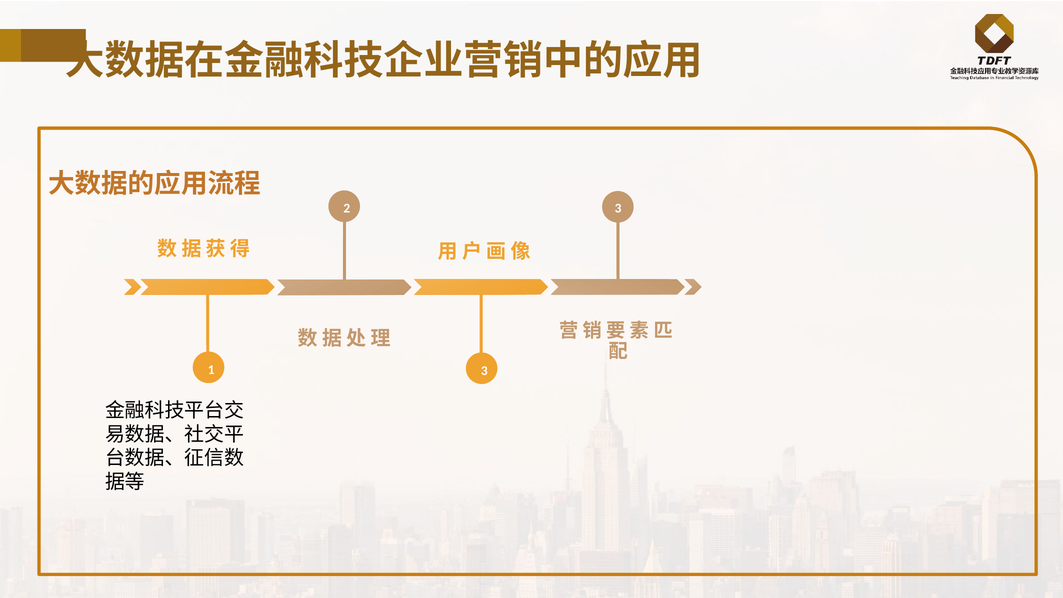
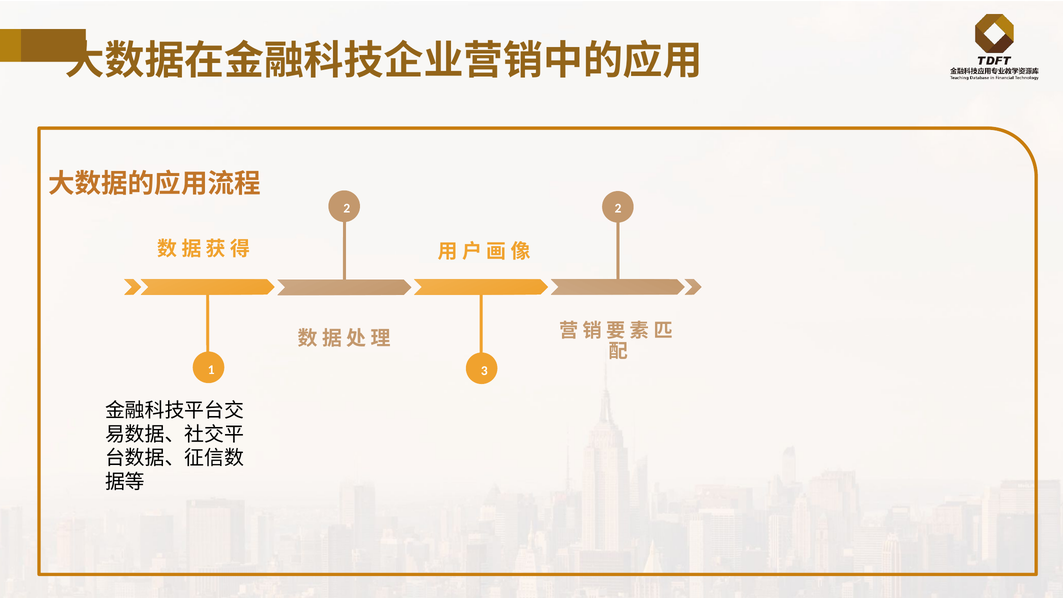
2 3: 3 -> 2 (618, 208)
